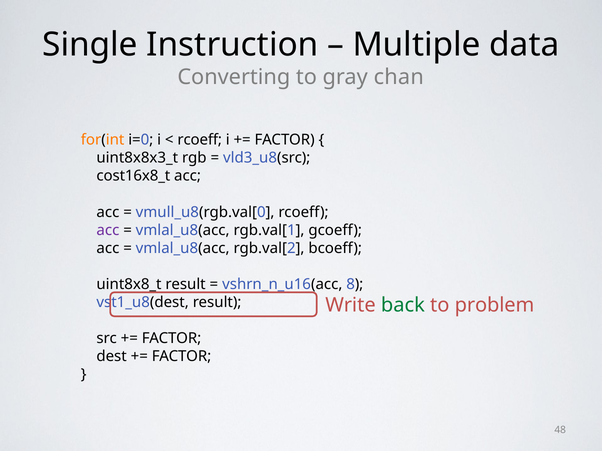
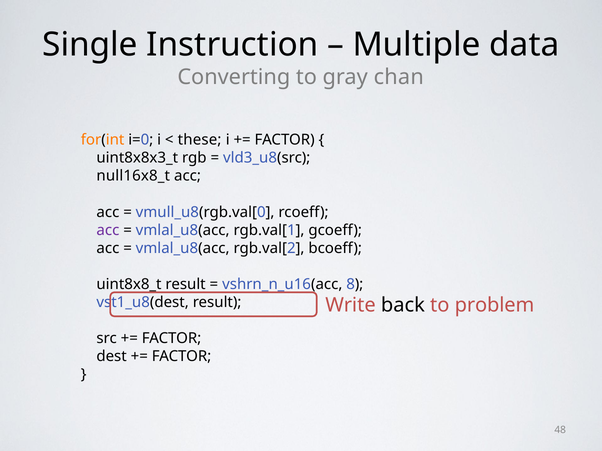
rcoeff: rcoeff -> these (200, 140)
cost16x8_t: cost16x8_t -> null16x8_t (133, 176)
back colour: green -> black (403, 305)
